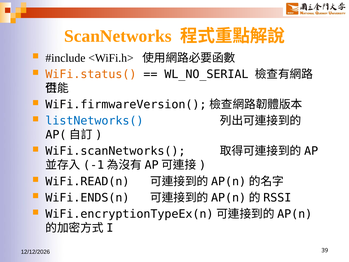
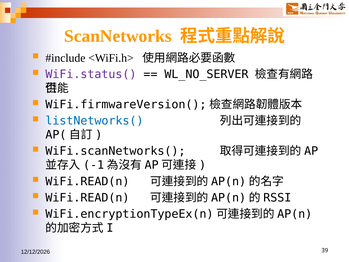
WiFi.status( colour: orange -> purple (91, 74)
WL_NO_SERIAL: WL_NO_SERIAL -> WL_NO_SERVER (206, 74)
WiFi.ENDS(n: WiFi.ENDS(n -> WiFi.READ(n (87, 198)
